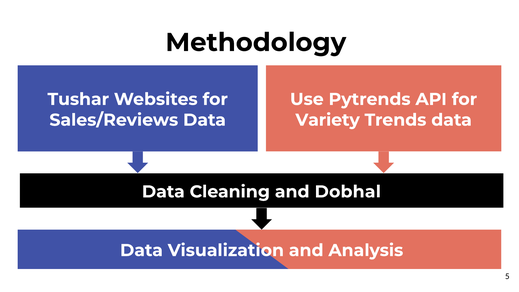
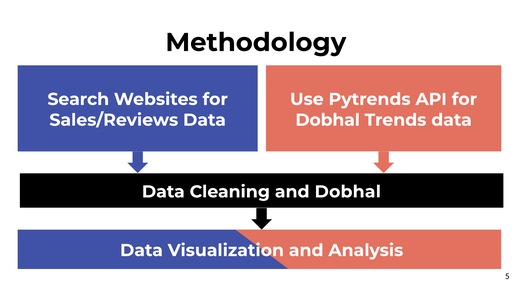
Tushar: Tushar -> Search (78, 99)
Variety: Variety -> Dobhal (328, 120)
